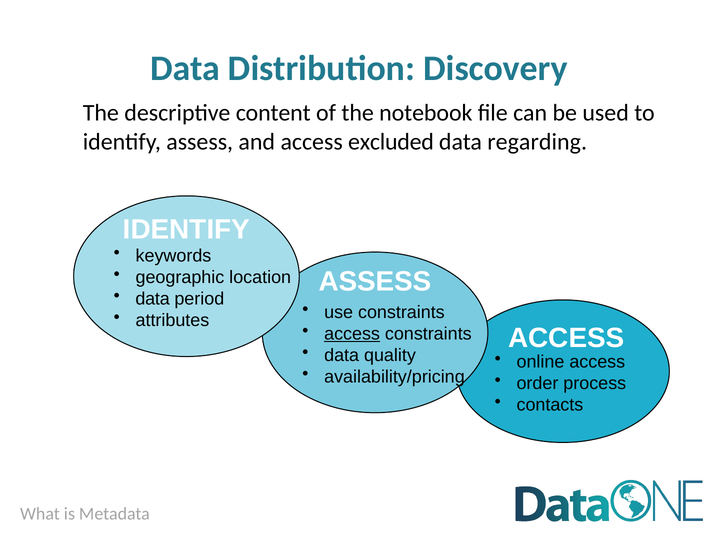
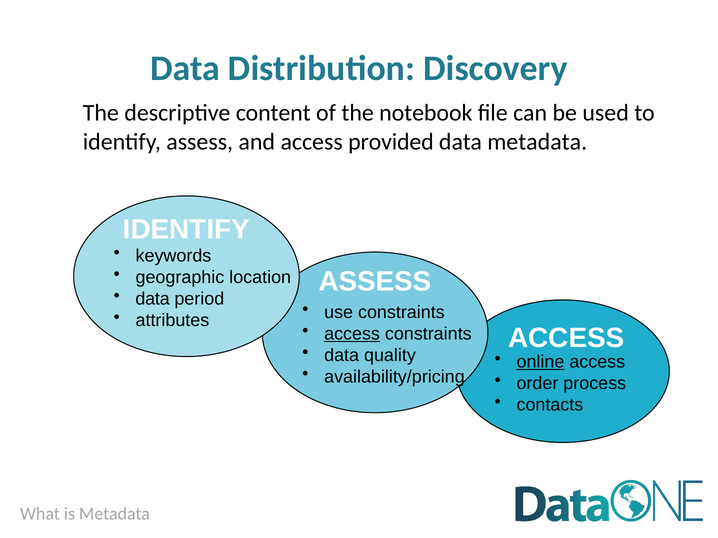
excluded: excluded -> provided (391, 142)
data regarding: regarding -> metadata (537, 142)
online underline: none -> present (540, 362)
